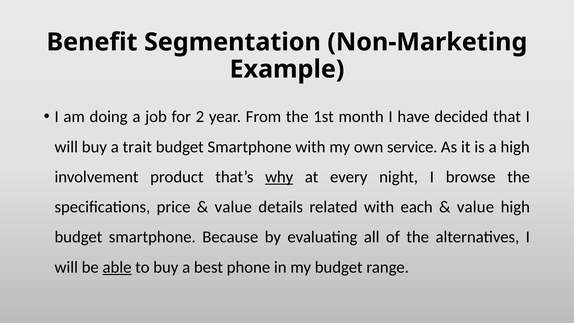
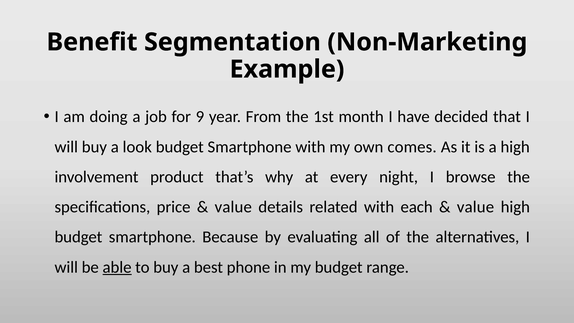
2: 2 -> 9 (200, 117)
trait: trait -> look (137, 147)
service: service -> comes (412, 147)
why underline: present -> none (279, 177)
